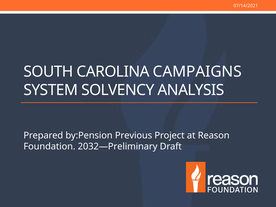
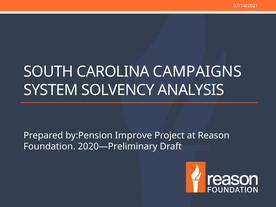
Previous: Previous -> Improve (133, 135)
2032—Preliminary: 2032—Preliminary -> 2020—Preliminary (118, 146)
